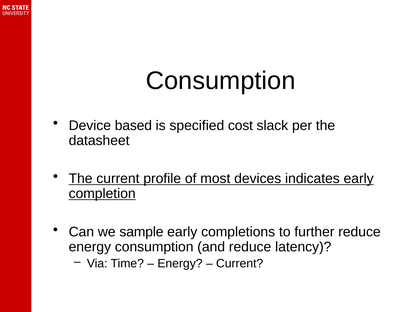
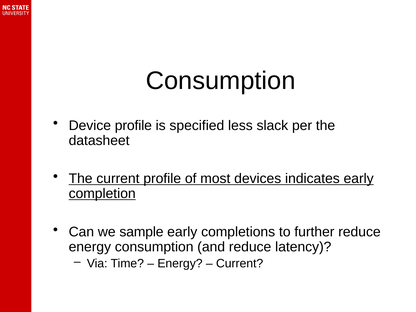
Device based: based -> profile (133, 125)
cost: cost -> less (240, 125)
